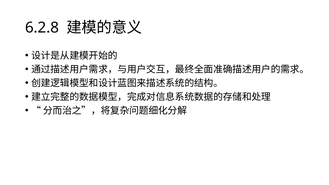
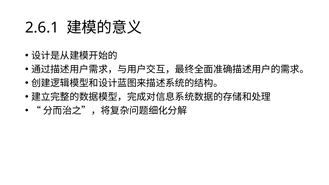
6.2.8: 6.2.8 -> 2.6.1 (42, 28)
